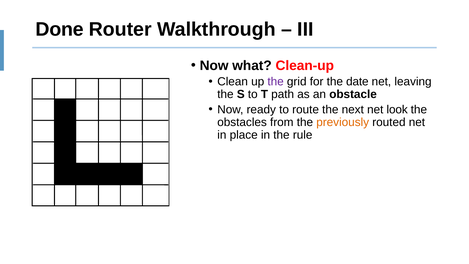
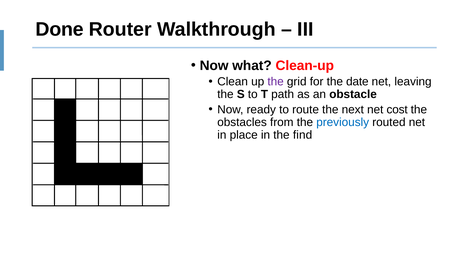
look: look -> cost (397, 109)
previously colour: orange -> blue (343, 122)
rule: rule -> find (303, 135)
